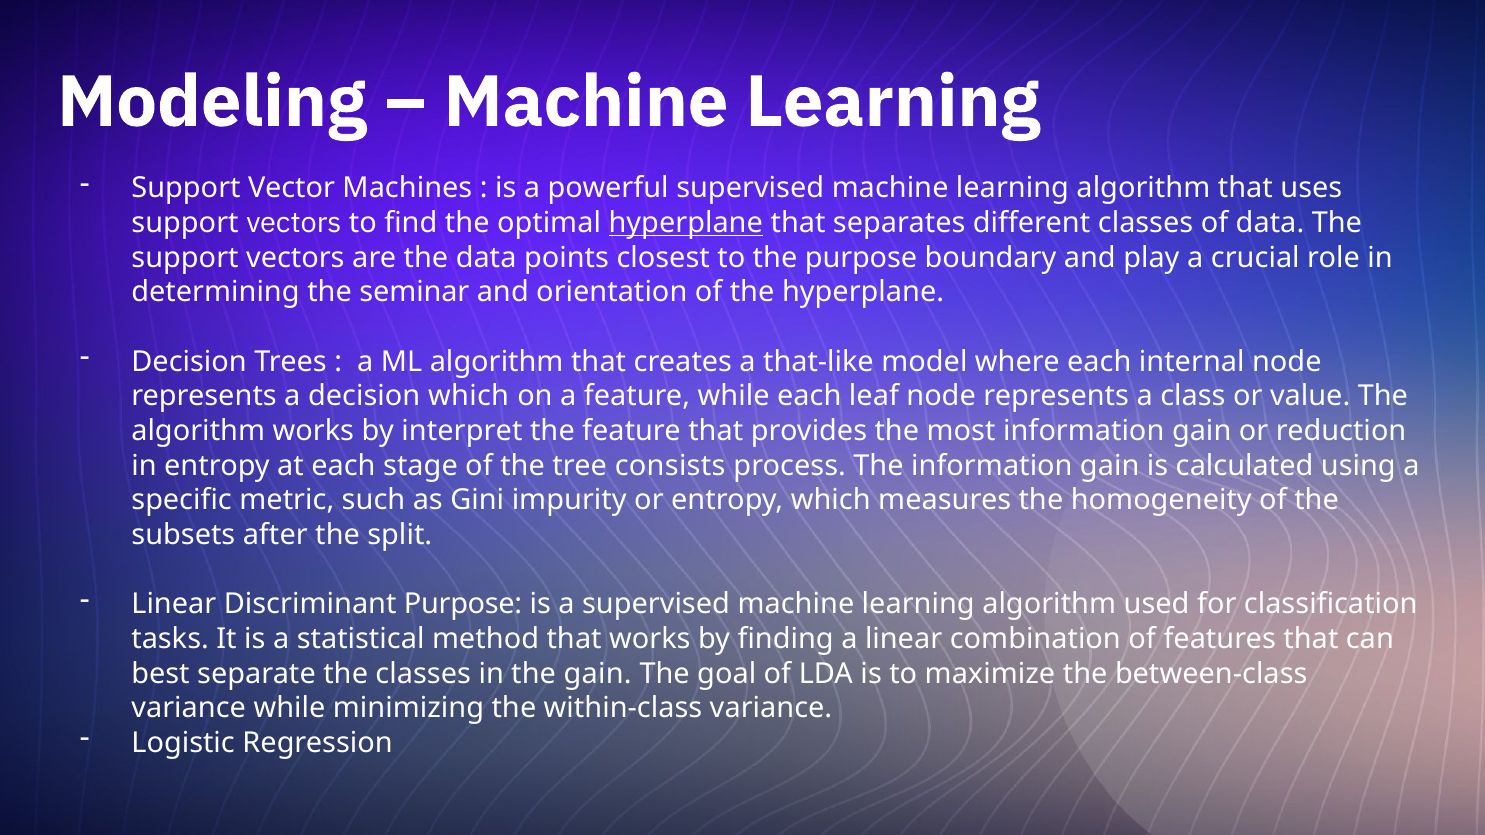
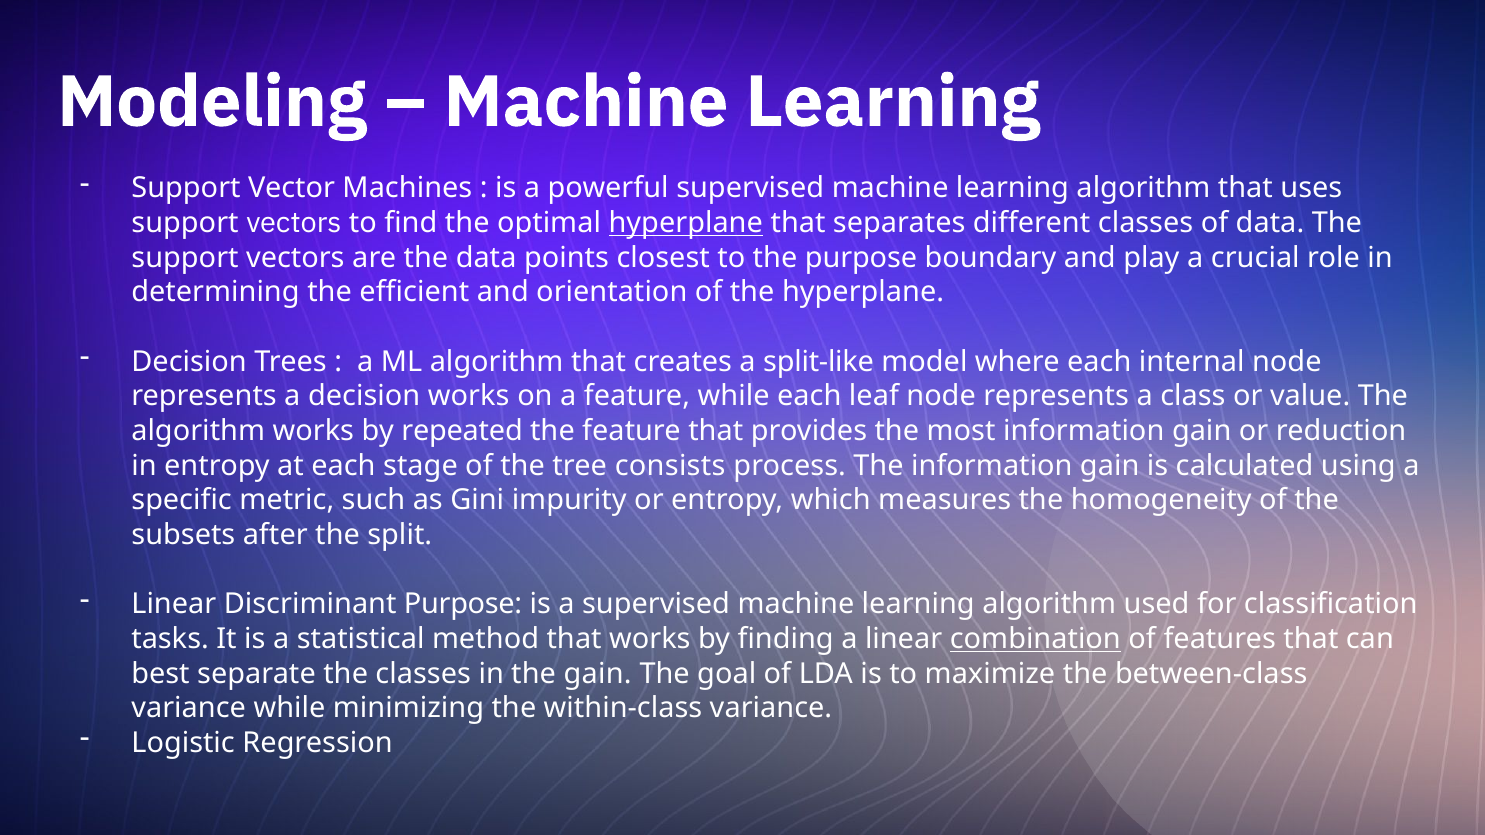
seminar: seminar -> efficient (414, 293)
that-like: that-like -> split-like (819, 362)
decision which: which -> works (469, 397)
interpret: interpret -> repeated (462, 431)
combination underline: none -> present (1035, 639)
